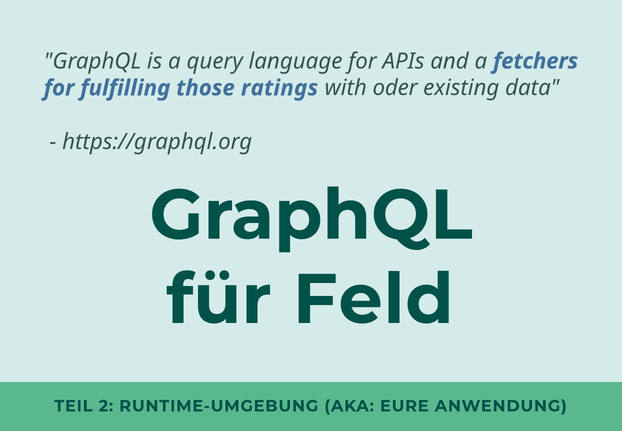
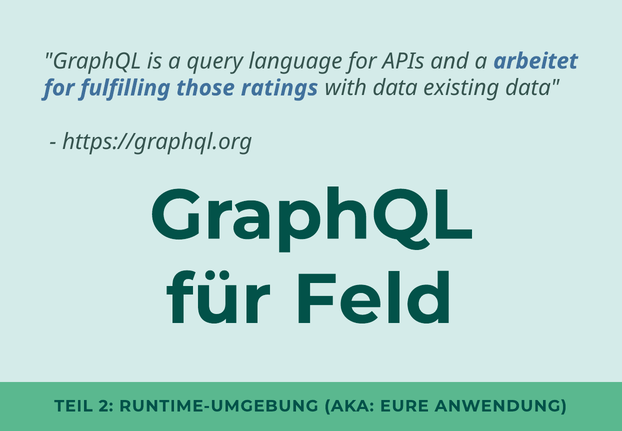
fetchers: fetchers -> arbeitet (536, 61)
with oder: oder -> data (395, 88)
